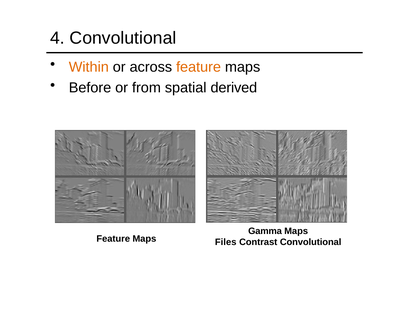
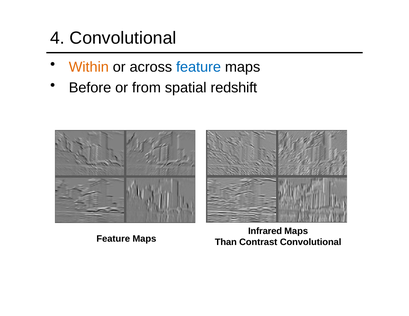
feature colour: orange -> blue (199, 67)
derived: derived -> redshift (234, 88)
Gamma: Gamma -> Infrared (265, 231)
Files: Files -> Than (226, 242)
